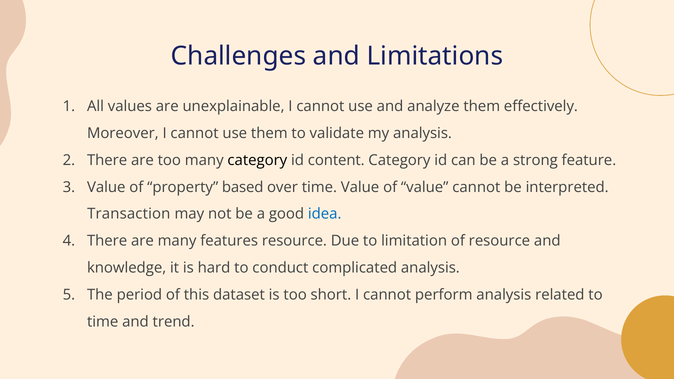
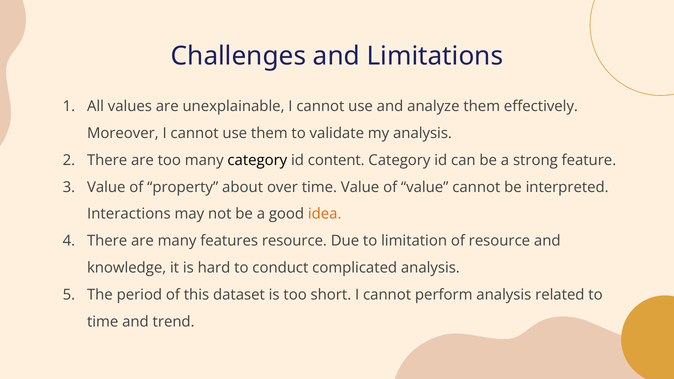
based: based -> about (243, 187)
Transaction: Transaction -> Interactions (129, 214)
idea colour: blue -> orange (325, 214)
